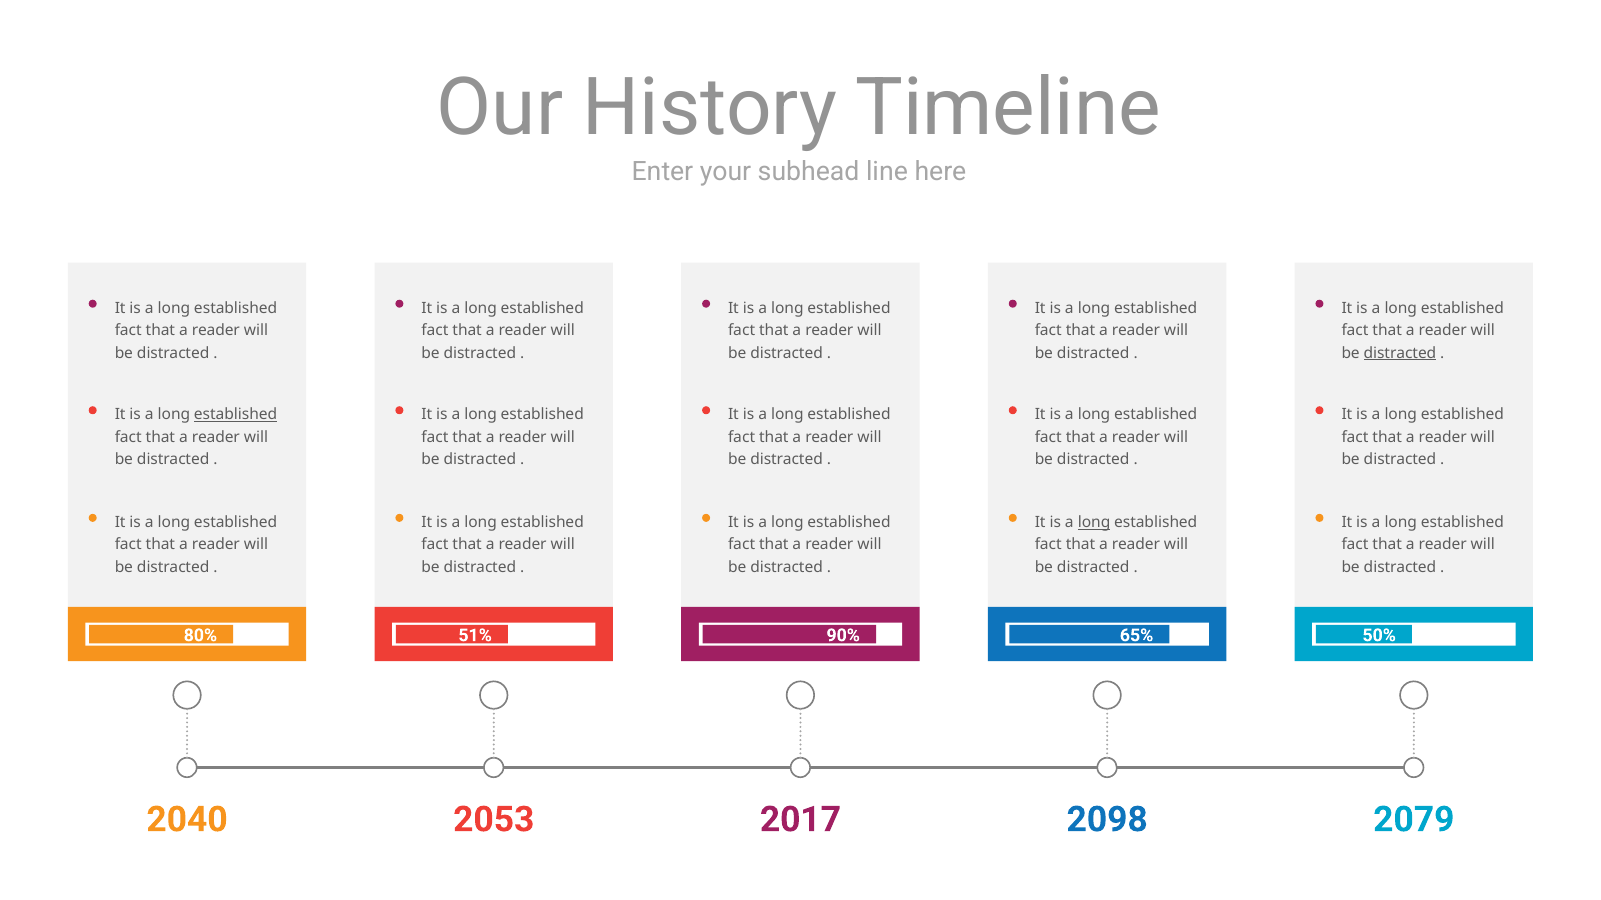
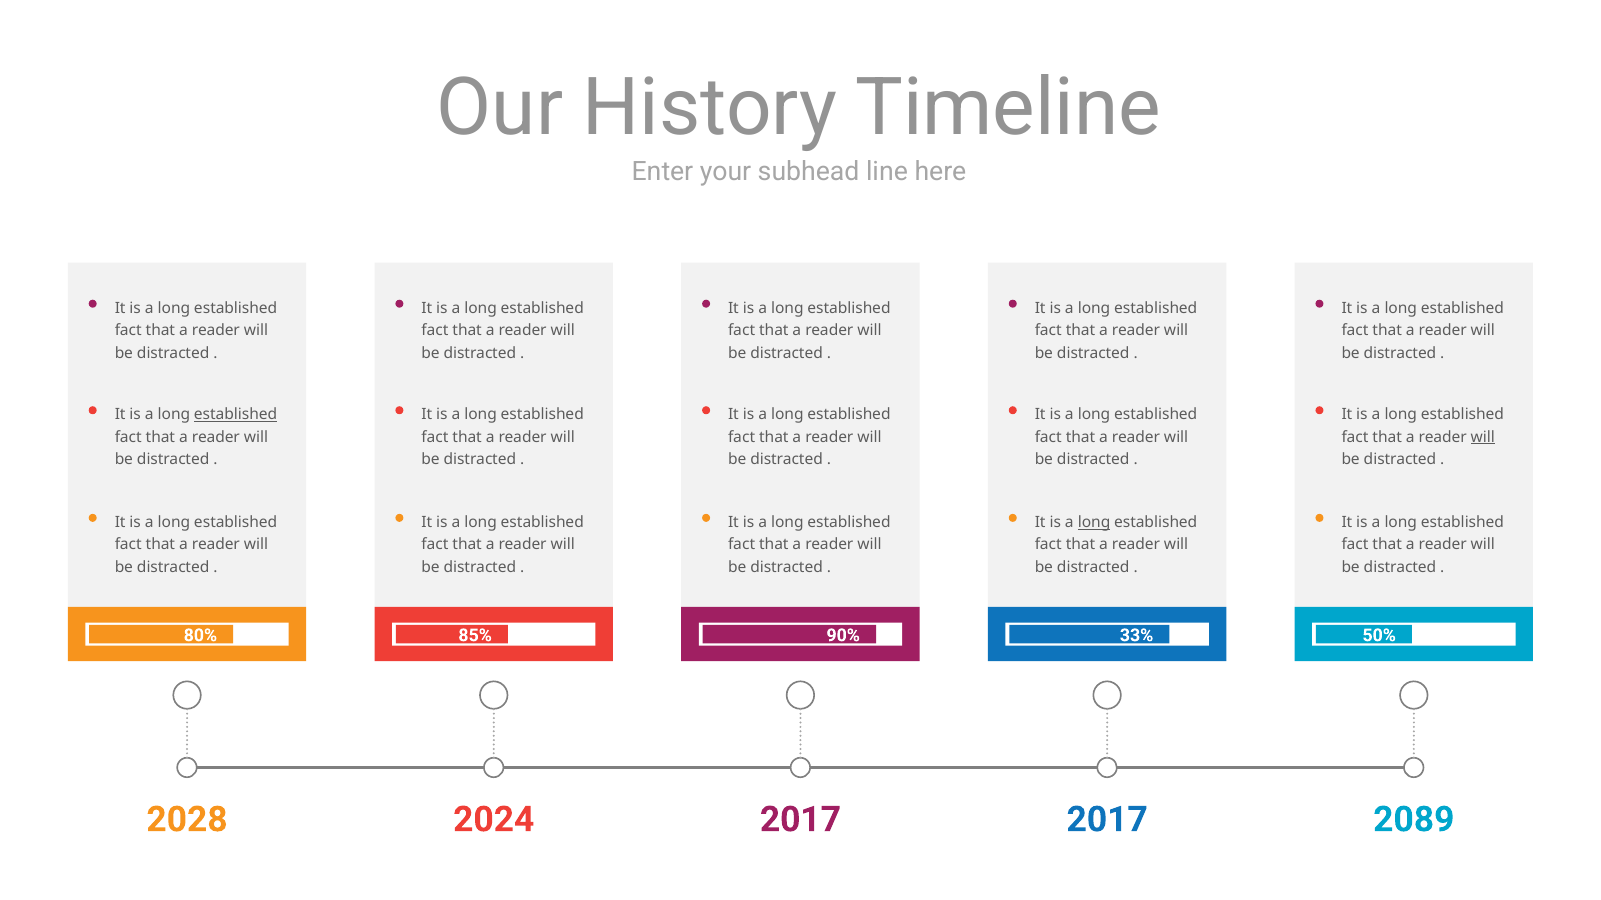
distracted underline: present -> none (1400, 353)
will underline: none -> present (1483, 437)
51%: 51% -> 85% (475, 636)
65%: 65% -> 33% (1137, 636)
2040: 2040 -> 2028 (187, 820)
2053: 2053 -> 2024 (494, 820)
2098: 2098 -> 2017 (1107, 820)
2079: 2079 -> 2089 (1414, 820)
